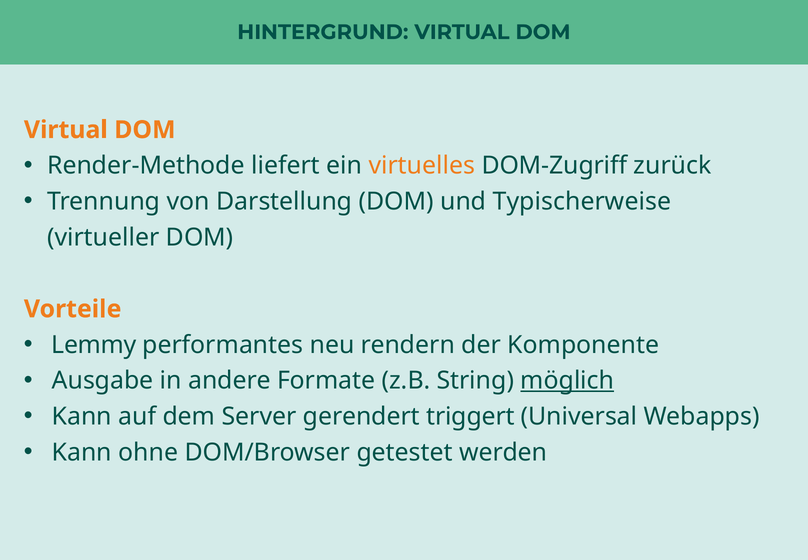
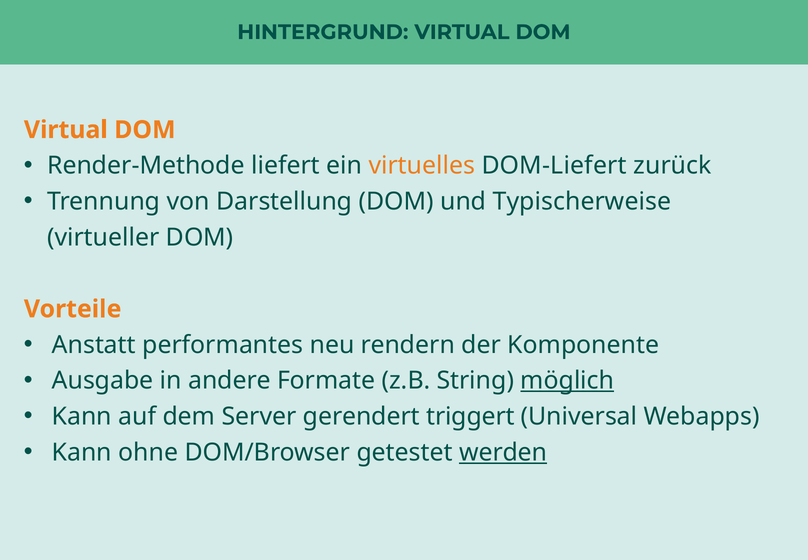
DOM-Zugriff: DOM-Zugriff -> DOM-Liefert (554, 166)
Lemmy: Lemmy -> Anstatt (94, 345)
werden underline: none -> present (503, 452)
